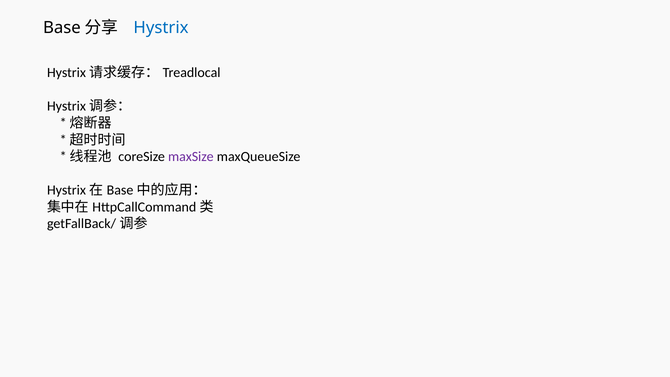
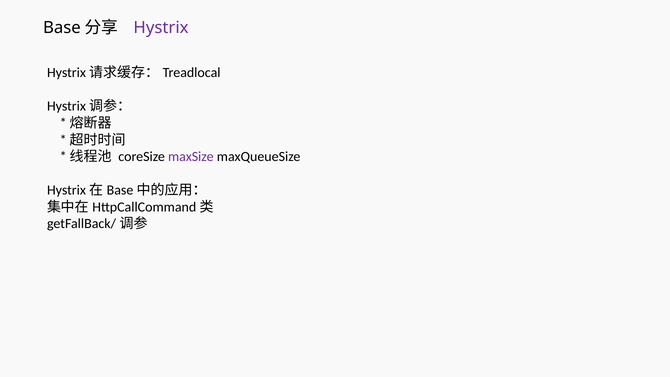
Hystrix colour: blue -> purple (161, 28)
